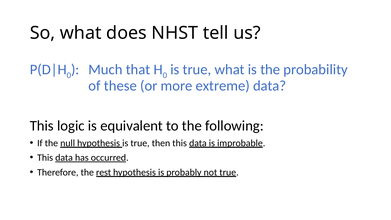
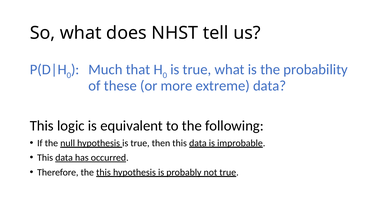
the rest: rest -> this (103, 172)
